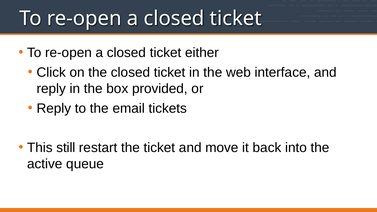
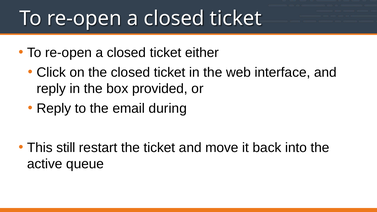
tickets: tickets -> during (168, 108)
